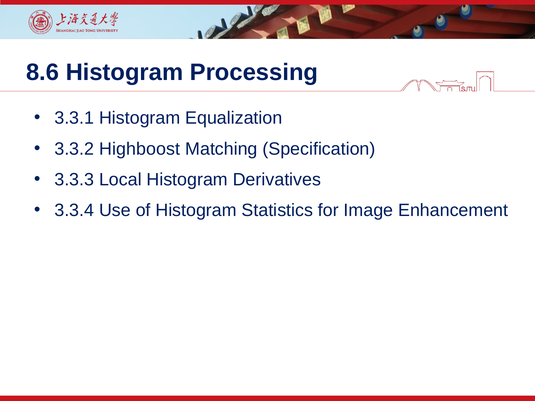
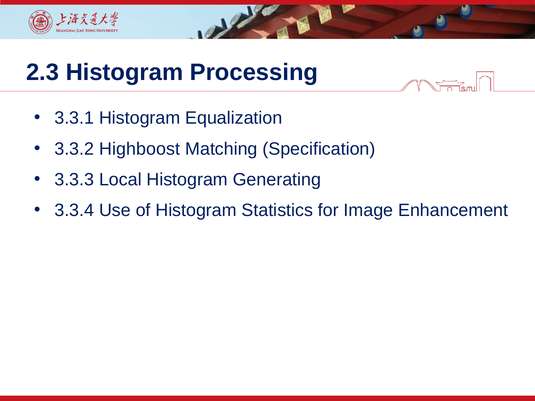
8.6: 8.6 -> 2.3 (43, 72)
Derivatives: Derivatives -> Generating (277, 180)
